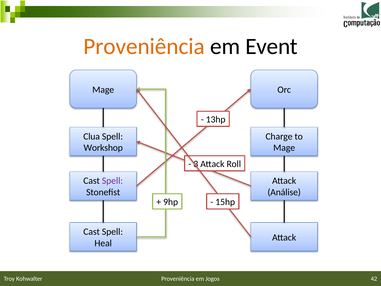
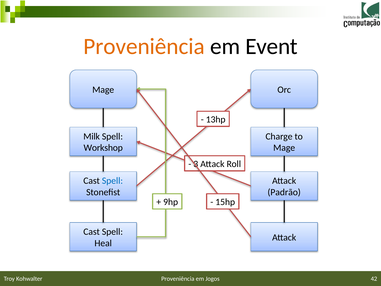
Clua: Clua -> Milk (92, 136)
Spell colour: purple -> blue (112, 181)
Análise: Análise -> Padrão (284, 192)
